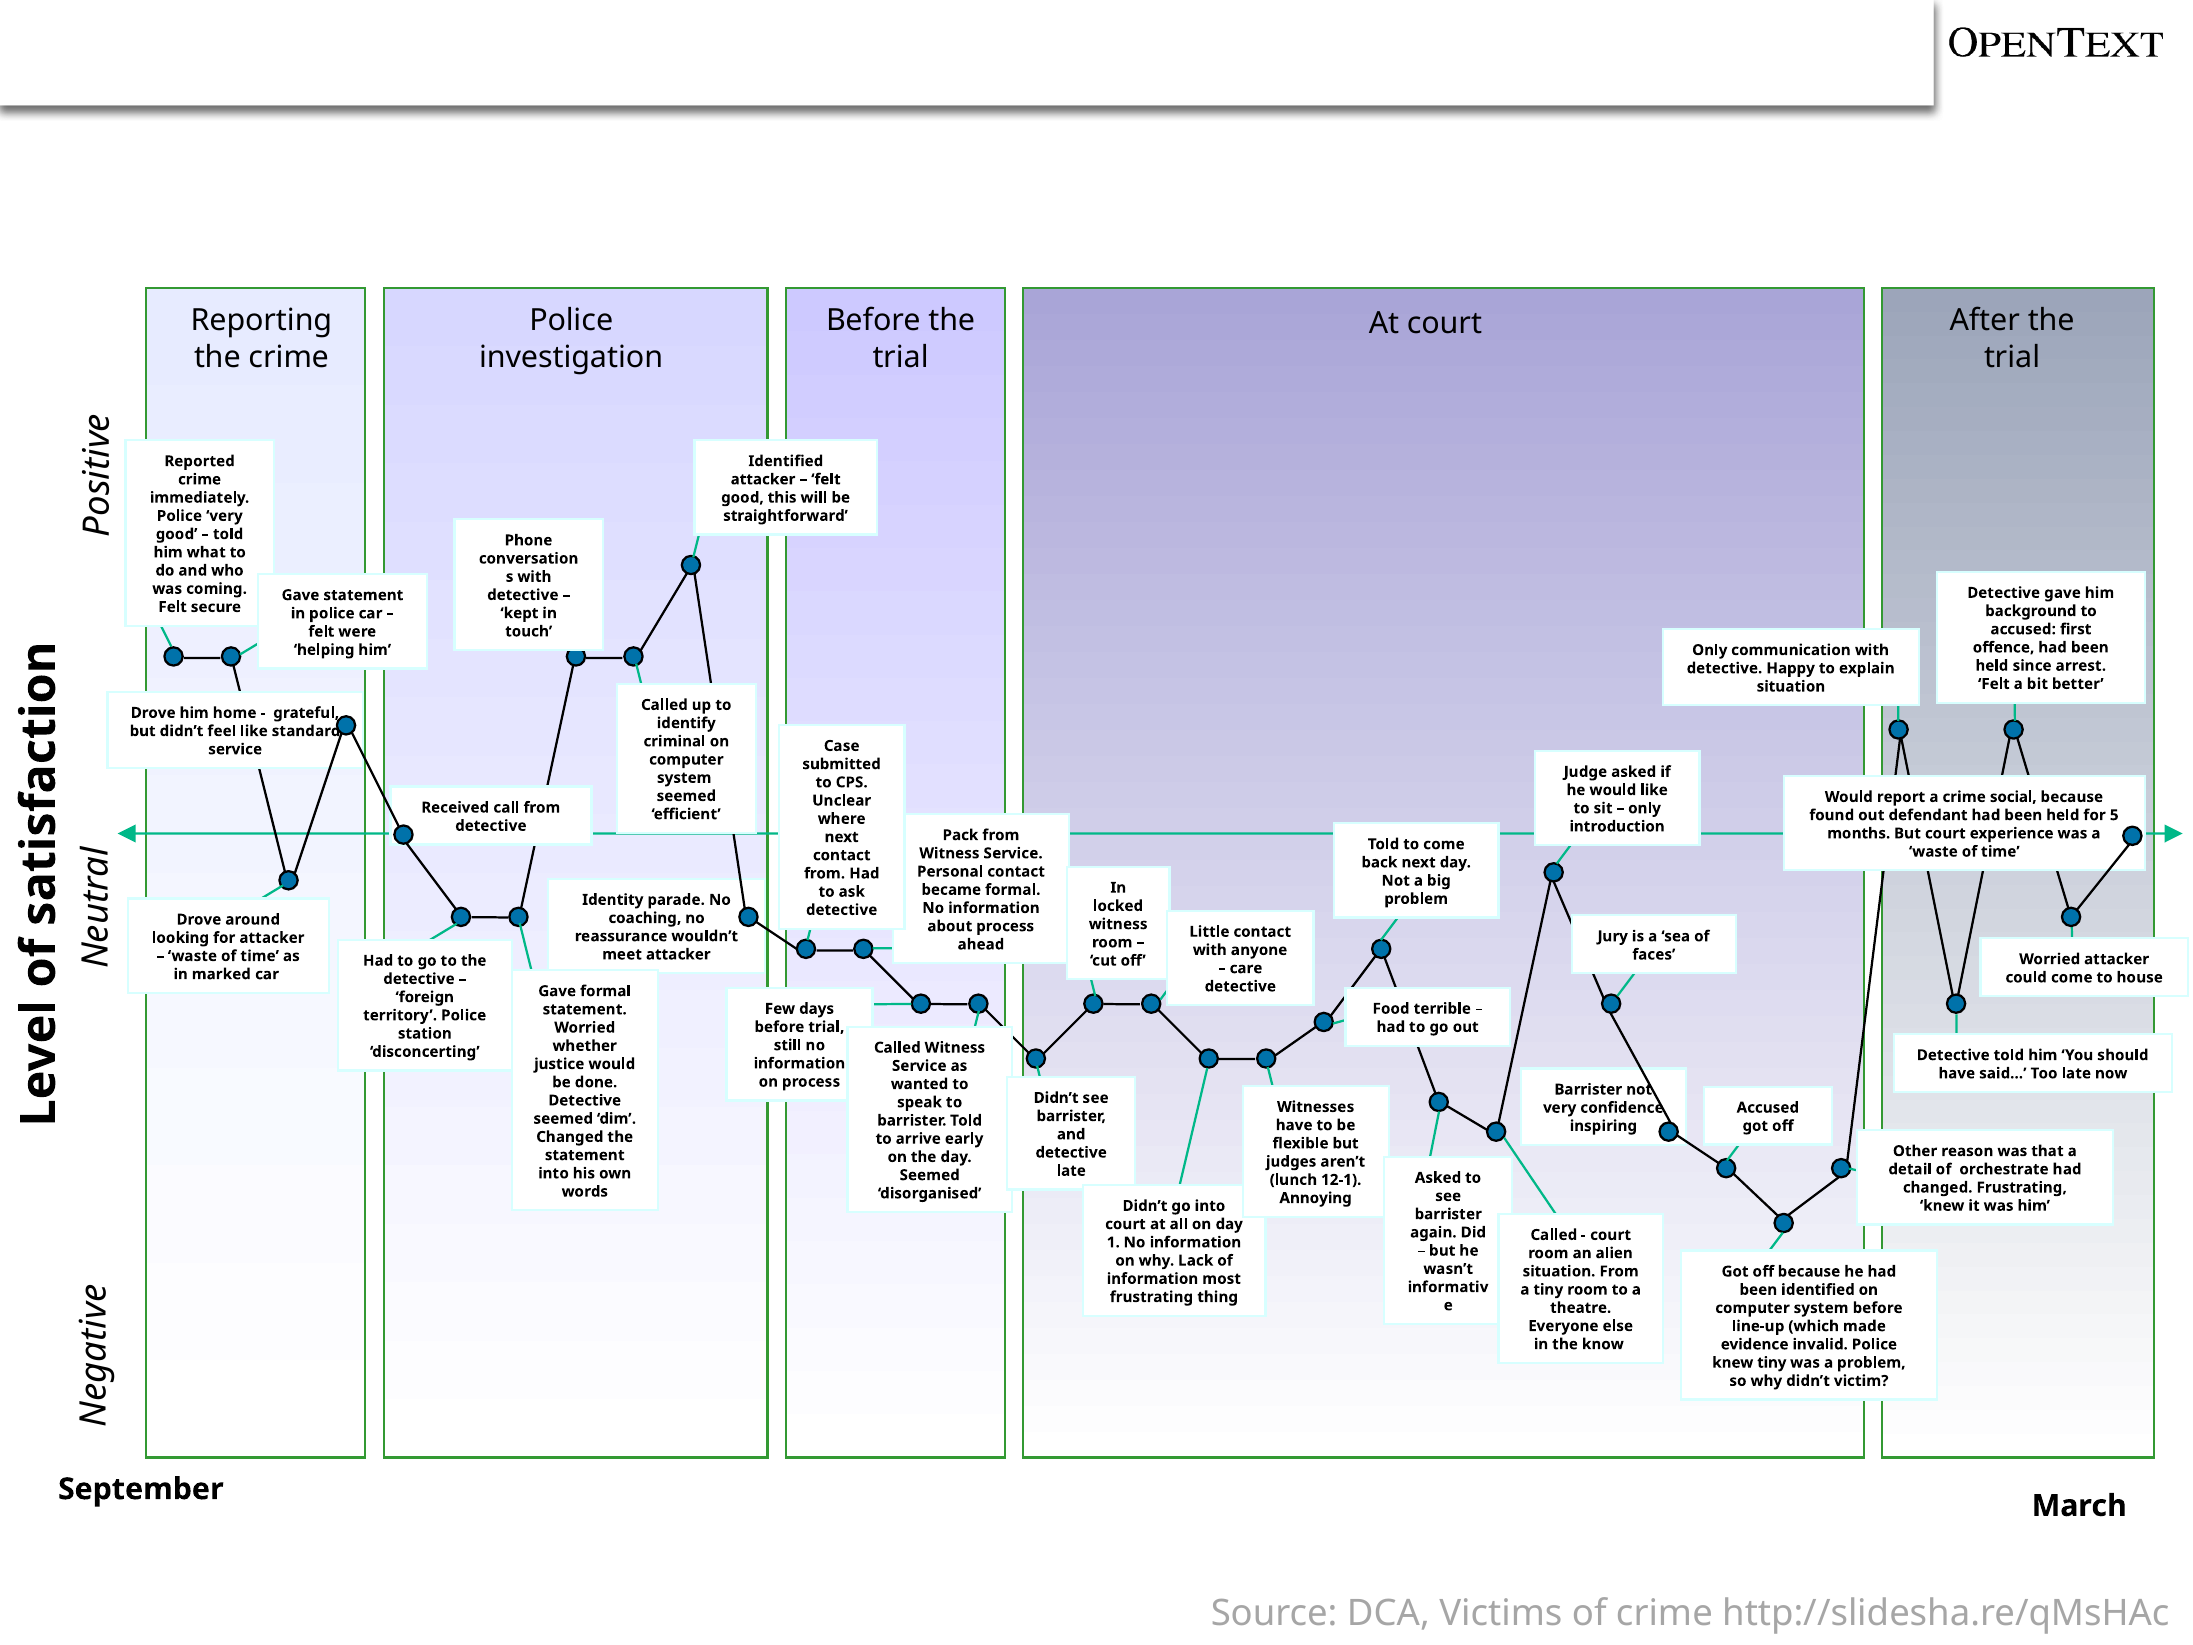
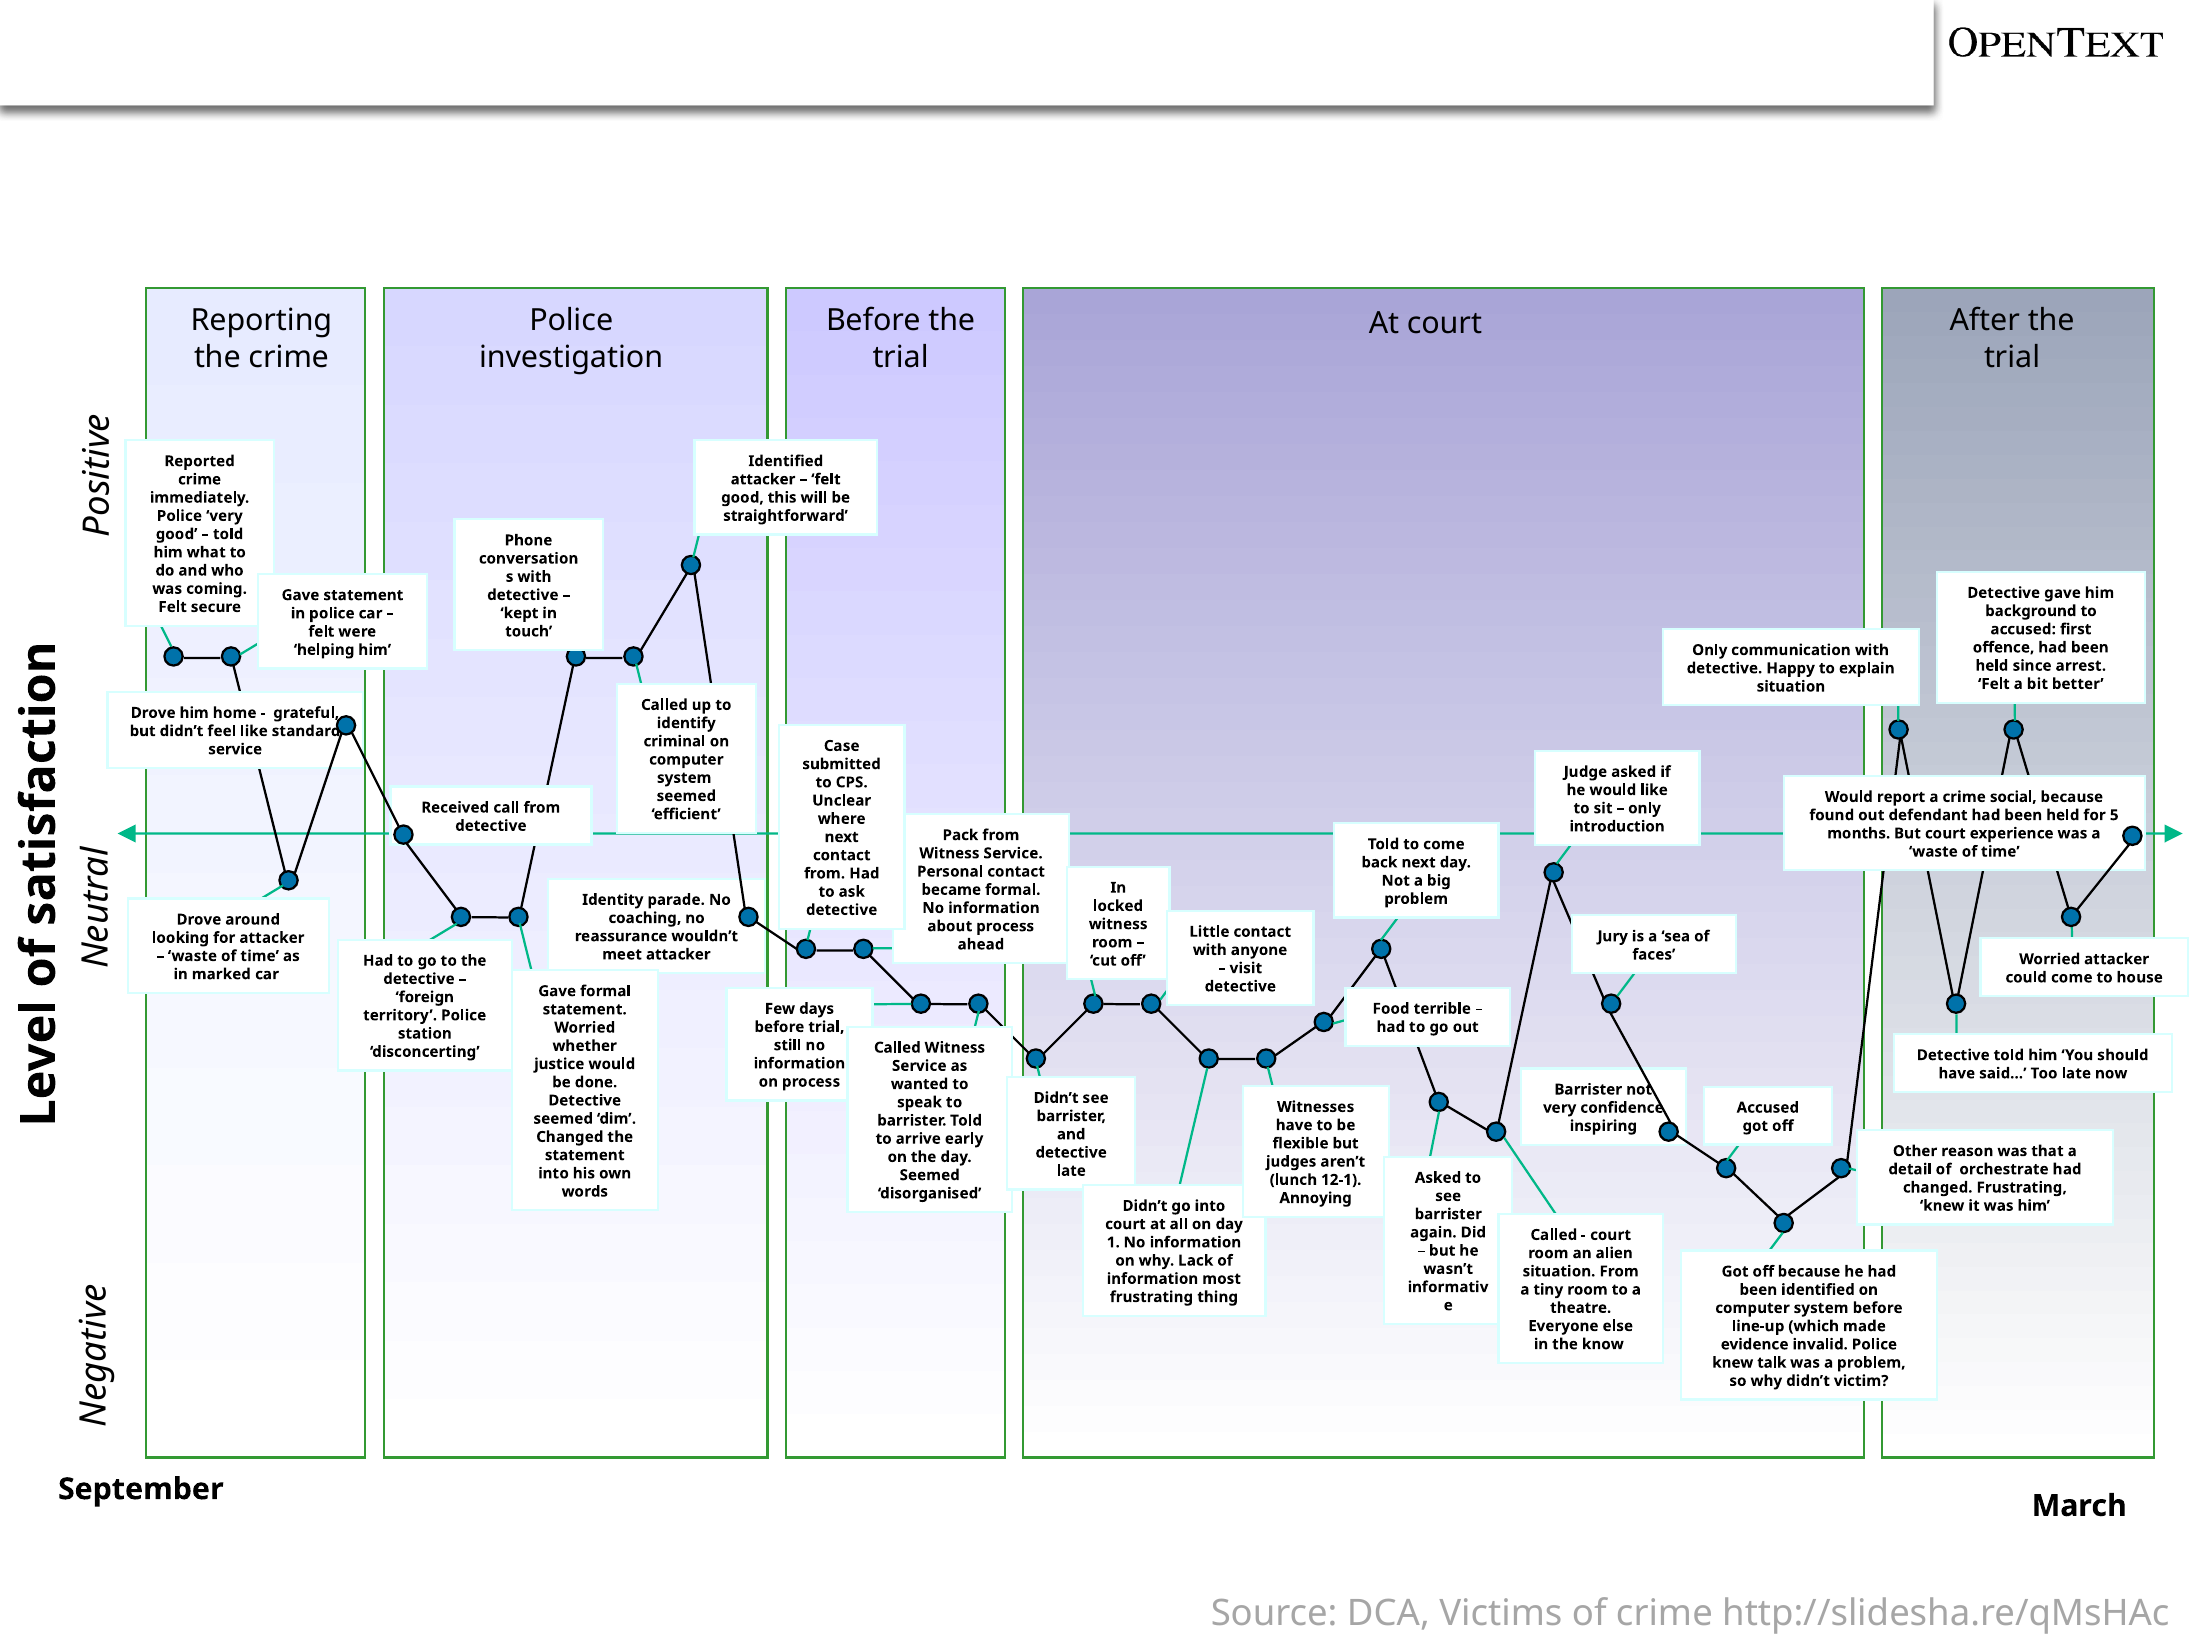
care: care -> visit (1246, 968)
knew tiny: tiny -> talk (1772, 1362)
